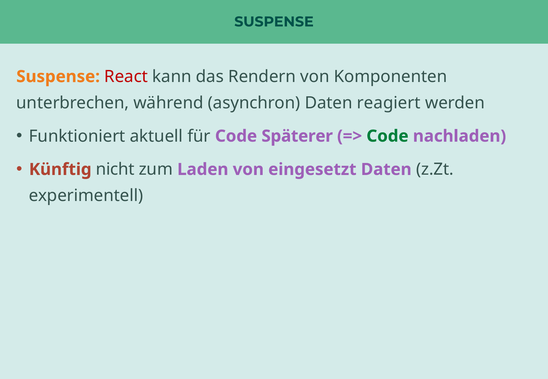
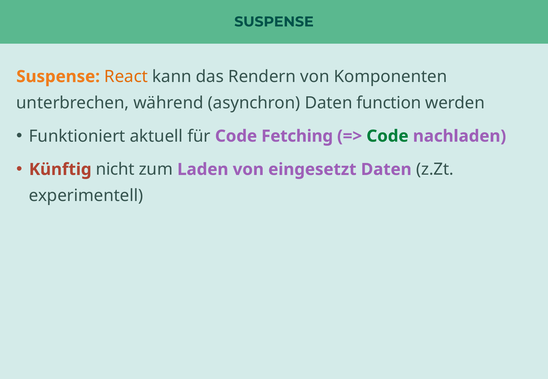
React colour: red -> orange (126, 77)
reagiert: reagiert -> function (389, 103)
Späterer: Späterer -> Fetching (297, 136)
